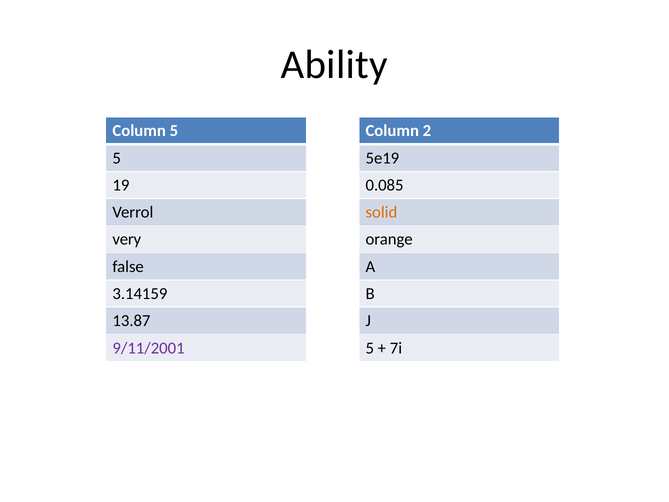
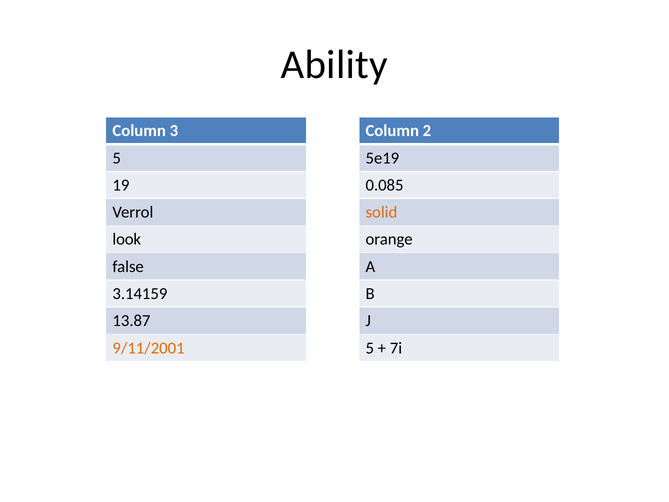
Column 5: 5 -> 3 (174, 131)
very: very -> look (127, 239)
9/11/2001 colour: purple -> orange (149, 348)
